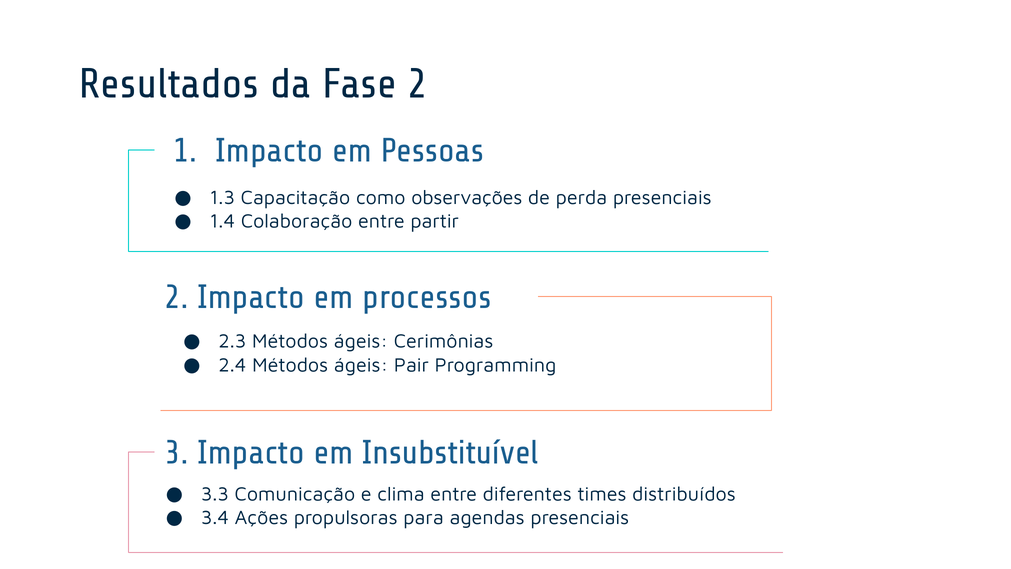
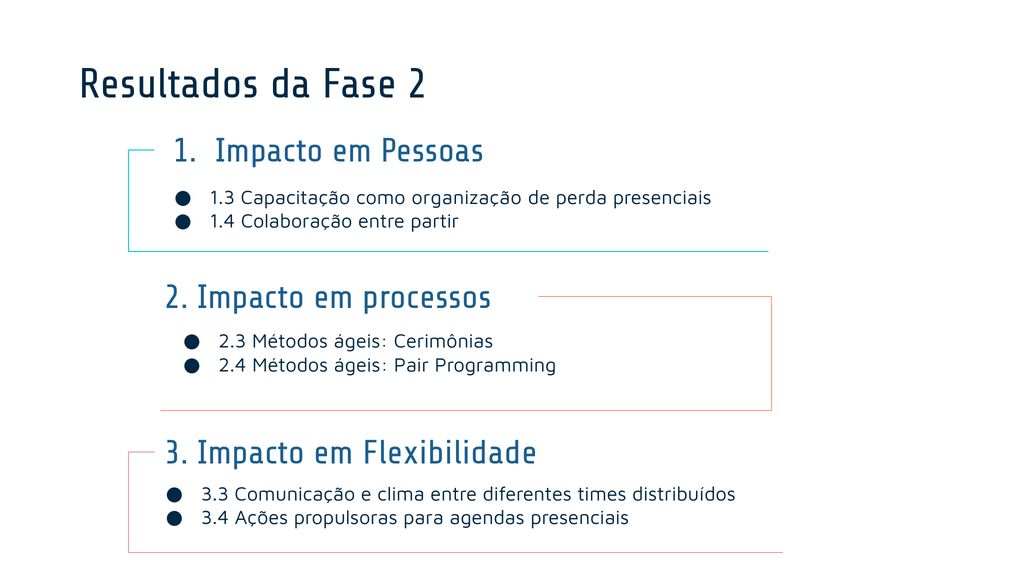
observações: observações -> organização (467, 198)
Insubstituível: Insubstituível -> Flexibilidade (450, 452)
